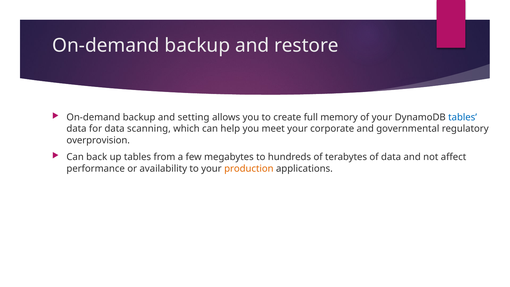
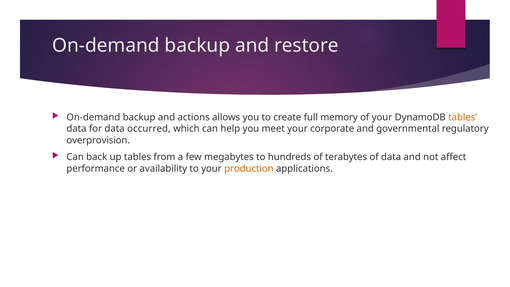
setting: setting -> actions (194, 117)
tables colour: blue -> orange (463, 117)
scanning: scanning -> occurred (149, 129)
